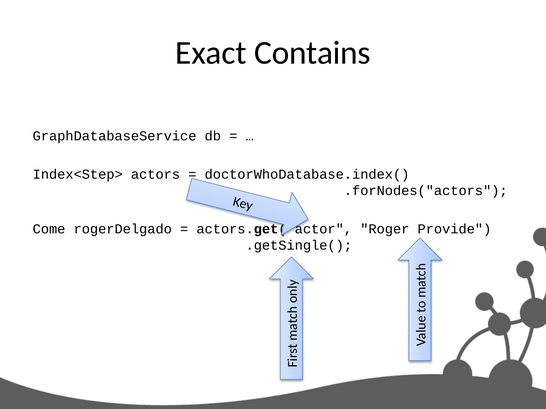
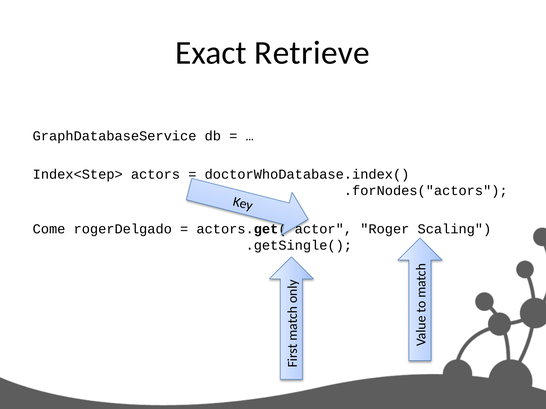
Contains: Contains -> Retrieve (312, 53)
Provide: Provide -> Scaling (454, 229)
